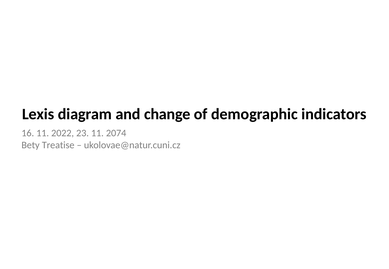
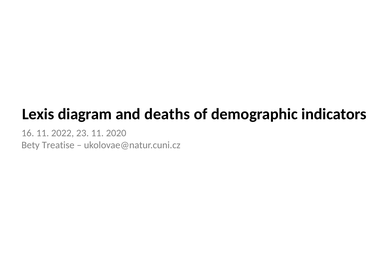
change: change -> deaths (167, 114)
2074: 2074 -> 2020 (116, 133)
